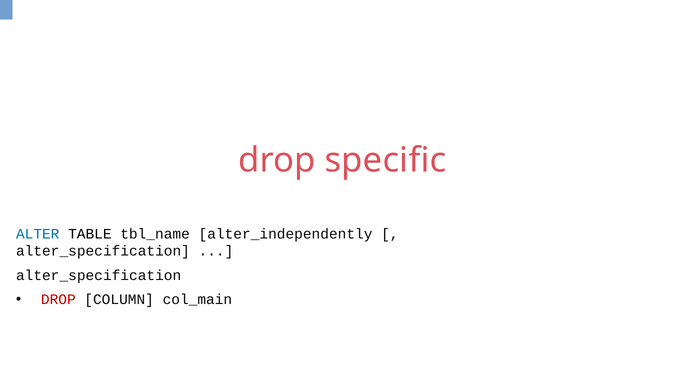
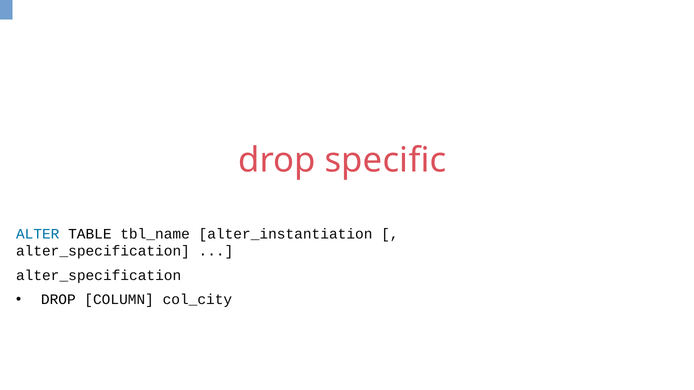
alter_independently: alter_independently -> alter_instantiation (286, 234)
DROP colour: red -> black (58, 300)
col_main: col_main -> col_city (197, 300)
